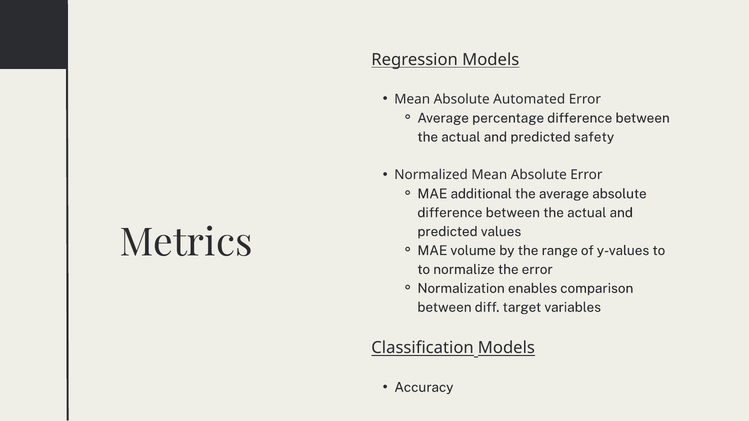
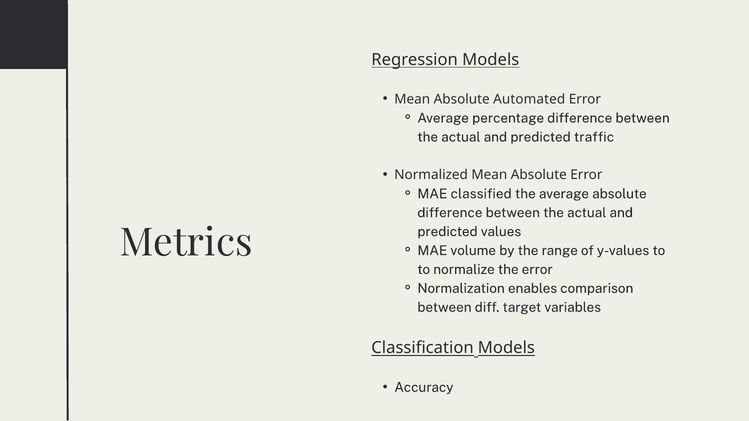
safety: safety -> traffic (594, 137)
additional: additional -> classified (481, 194)
